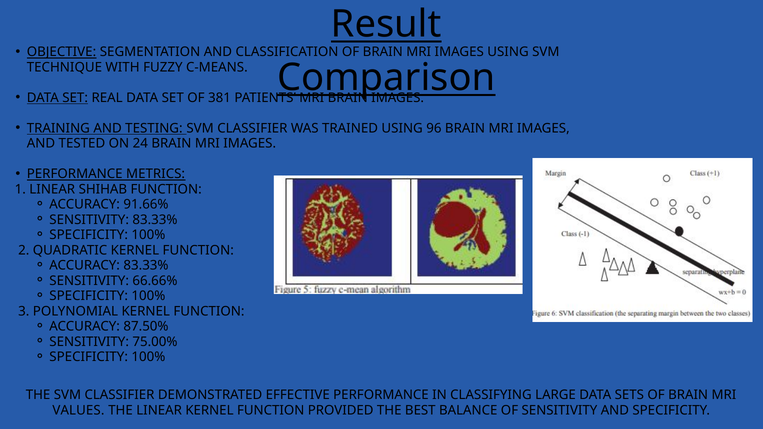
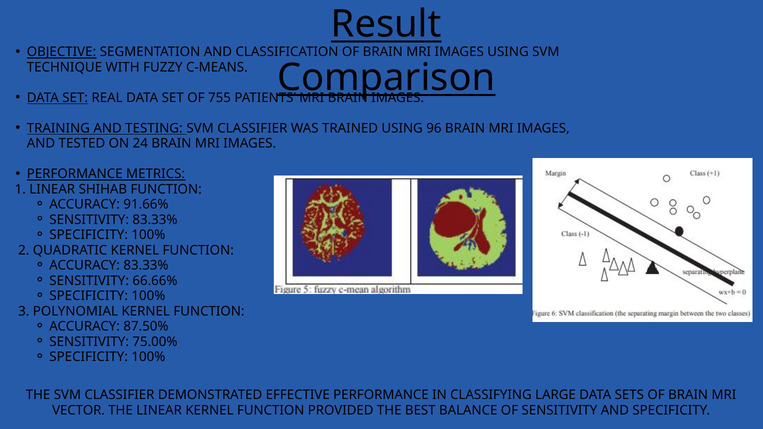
381: 381 -> 755 (219, 98)
VALUES: VALUES -> VECTOR (79, 410)
